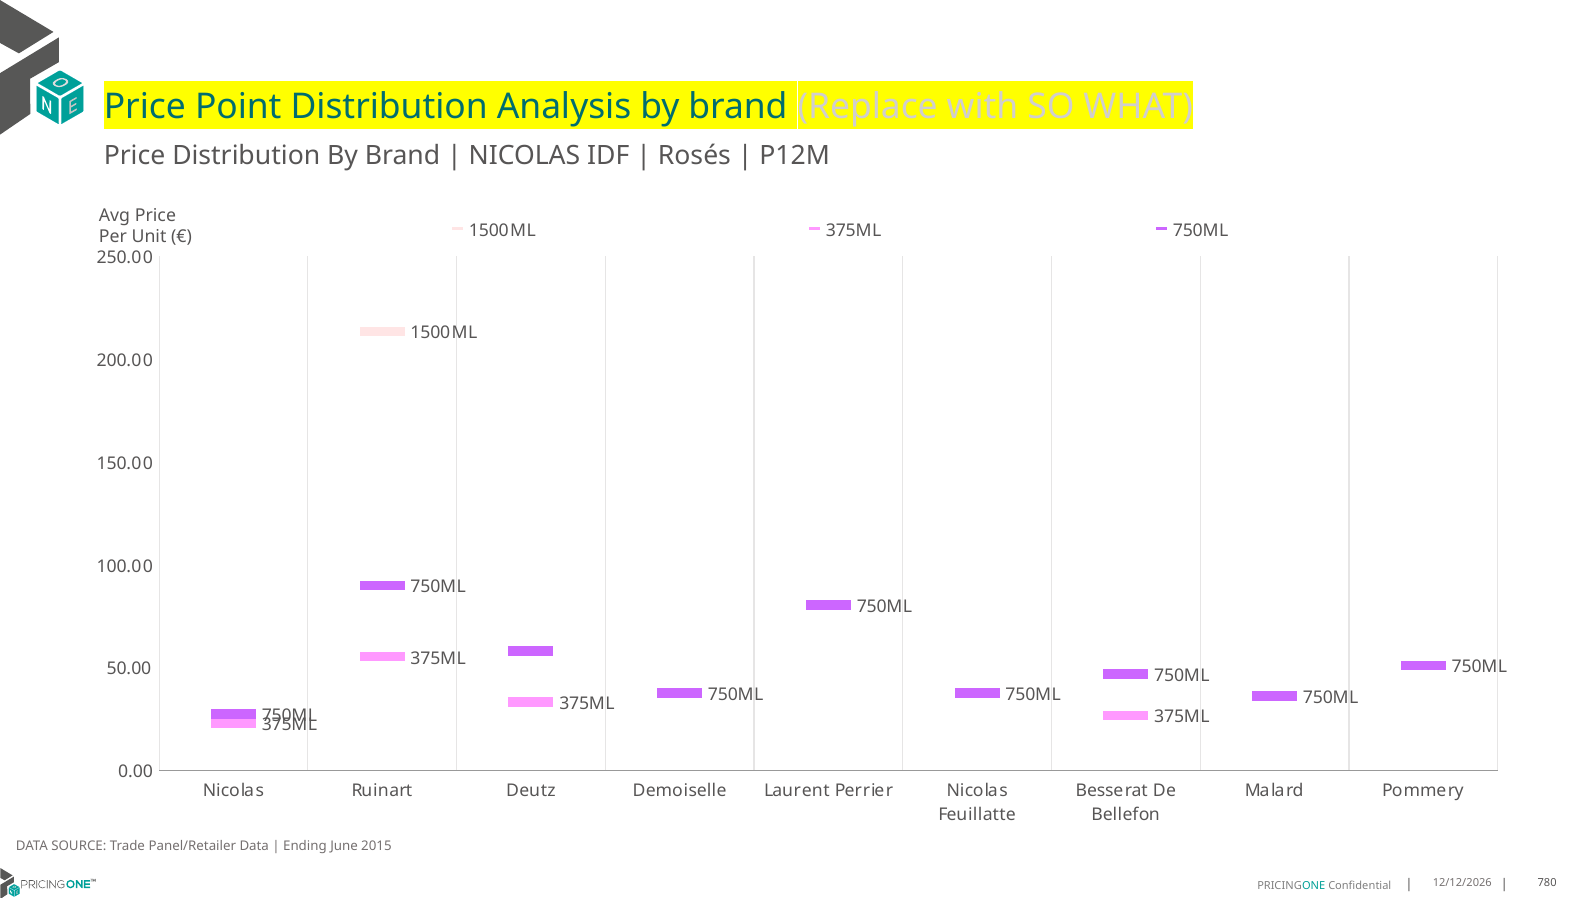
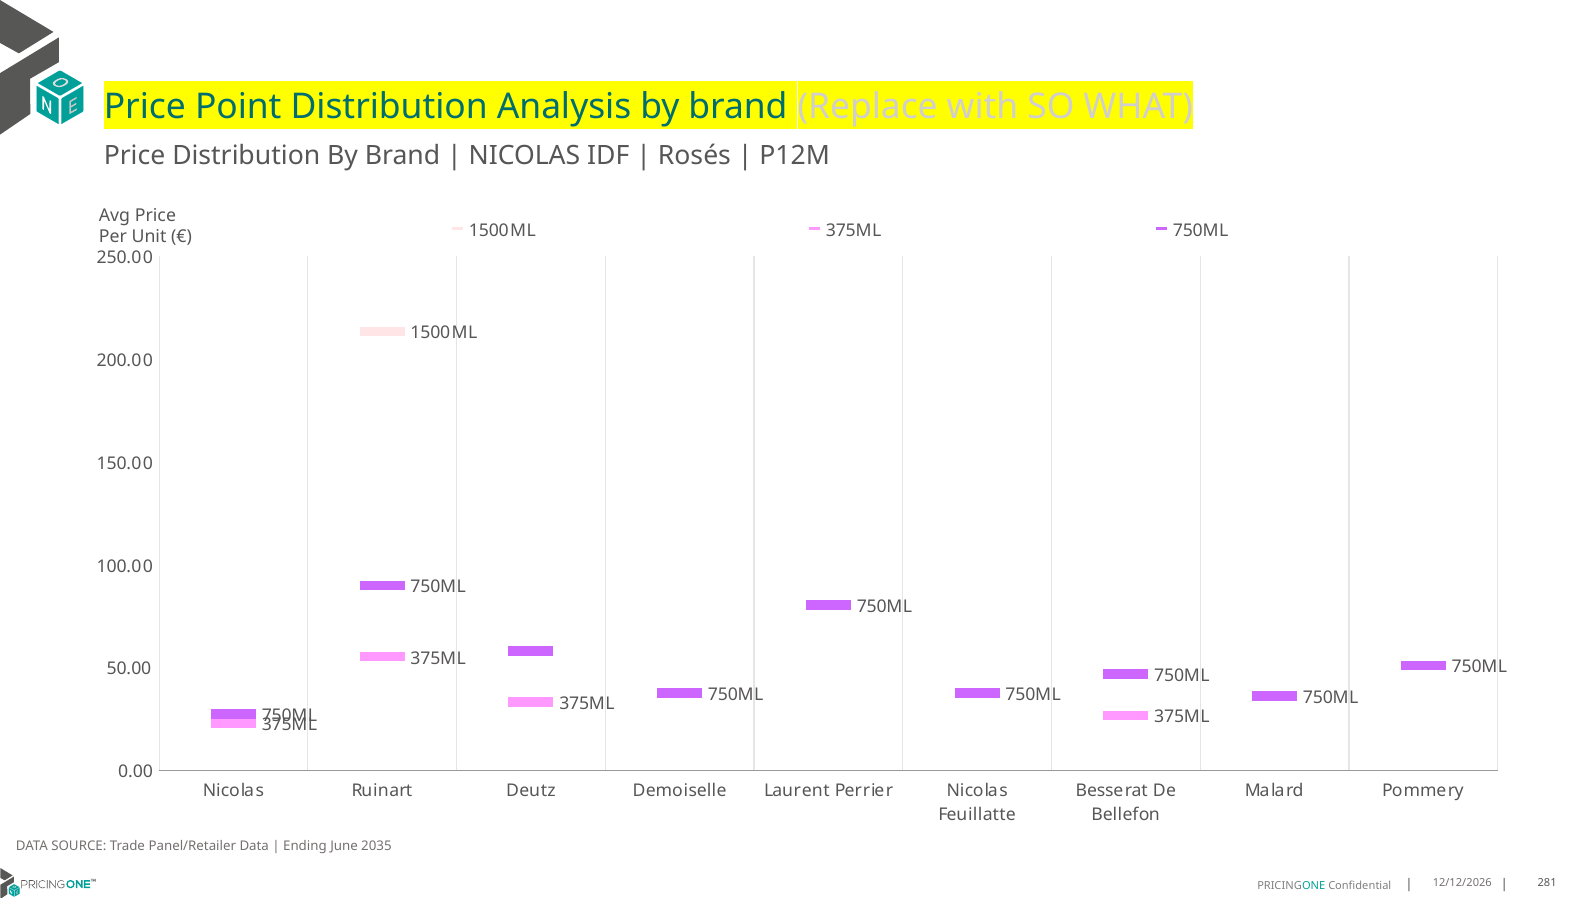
2015: 2015 -> 2035 (376, 846)
780: 780 -> 281 (1547, 883)
